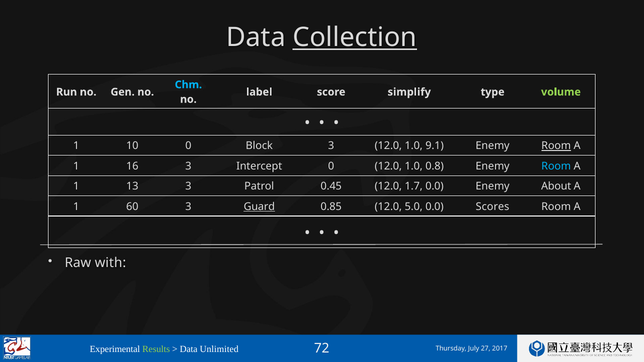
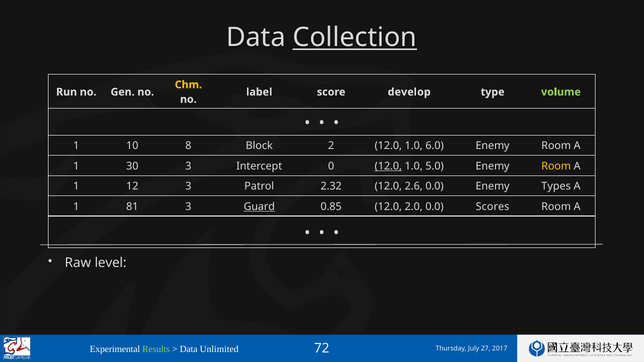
Chm colour: light blue -> yellow (188, 85)
simplify: simplify -> develop (409, 92)
10 0: 0 -> 8 (188, 146)
Block 3: 3 -> 2 (331, 146)
9.1: 9.1 -> 6.0 (435, 146)
Room underline: present -> none (556, 146)
16: 16 -> 30 (132, 166)
12.0 underline: none -> present (388, 166)
0.8: 0.8 -> 5.0 (435, 166)
Room colour: light blue -> yellow (556, 166)
13: 13 -> 12 (132, 186)
0.45: 0.45 -> 2.32 (331, 186)
1.7: 1.7 -> 2.6 (414, 186)
About: About -> Types (556, 186)
60: 60 -> 81 (132, 207)
5.0: 5.0 -> 2.0 (414, 207)
with: with -> level (111, 263)
